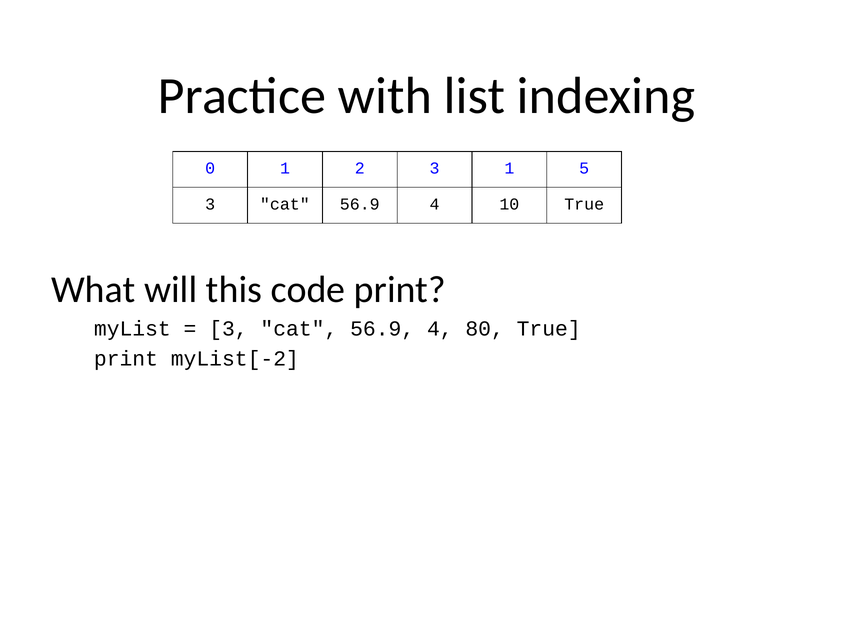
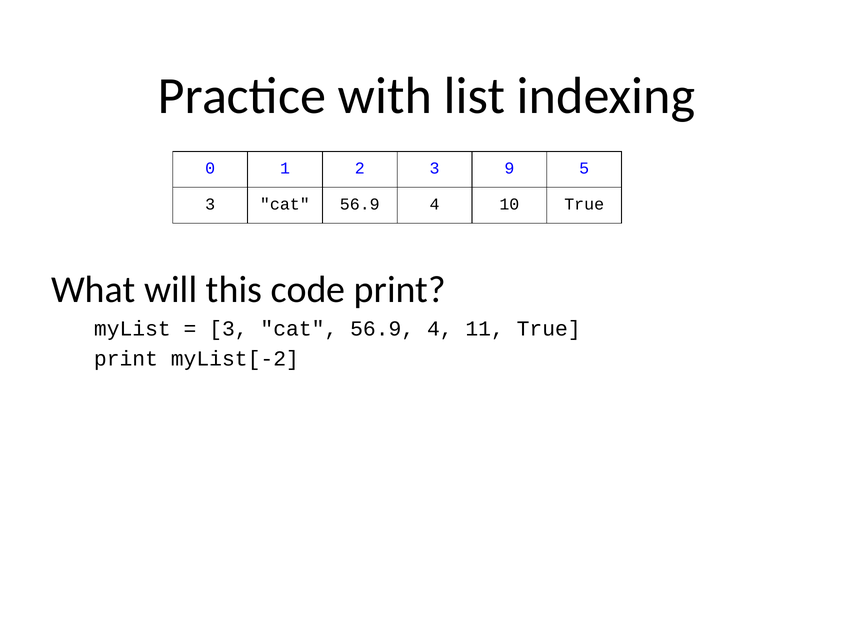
3 1: 1 -> 9 (509, 168)
80: 80 -> 11 (485, 328)
